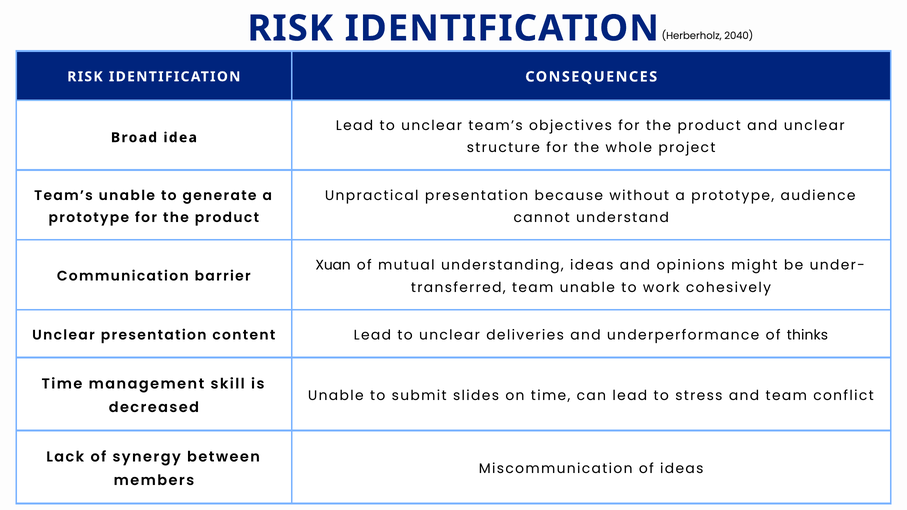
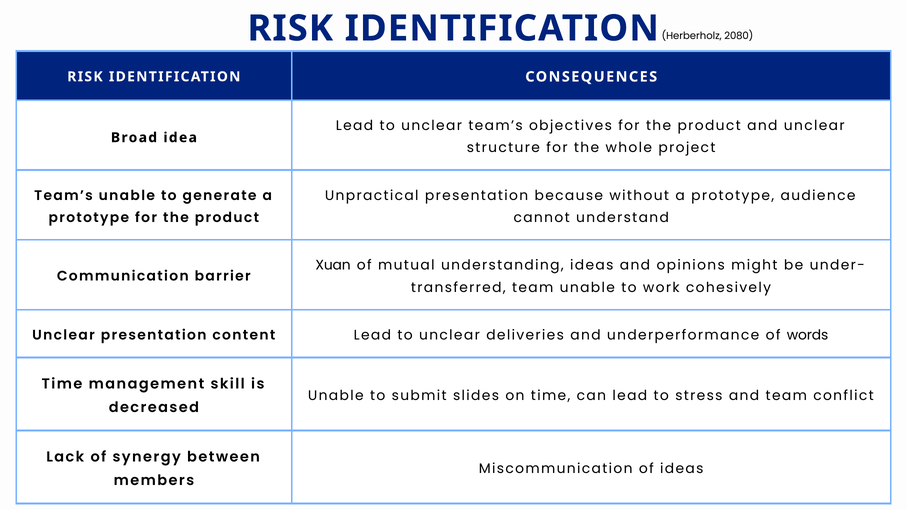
2040: 2040 -> 2080 (739, 36)
thinks: thinks -> words (808, 335)
